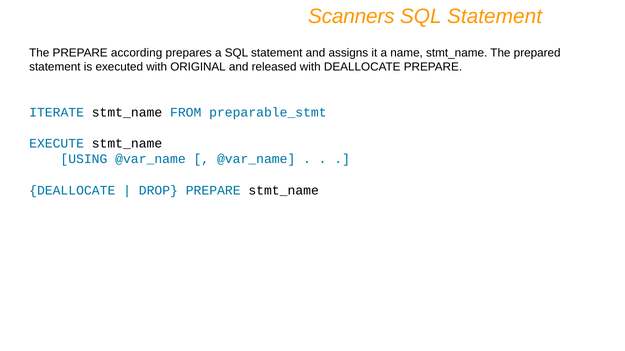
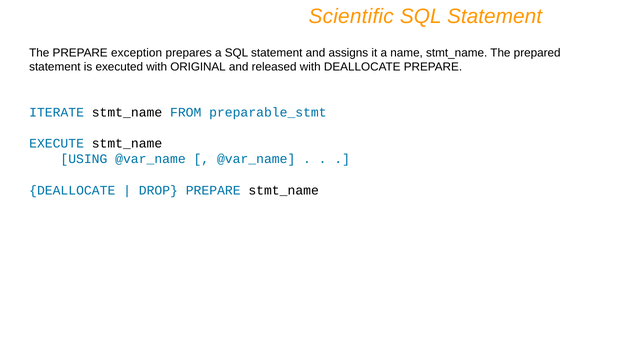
Scanners: Scanners -> Scientific (351, 16)
according: according -> exception (137, 53)
